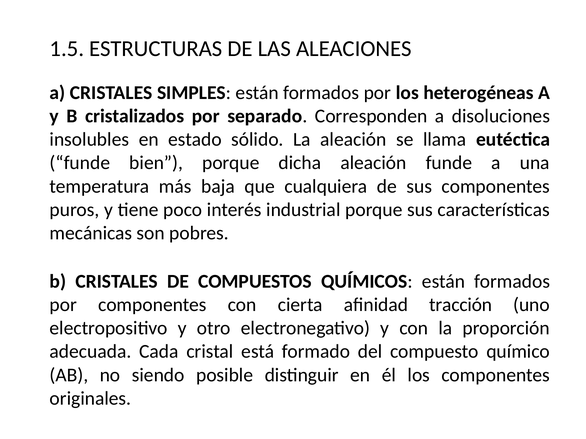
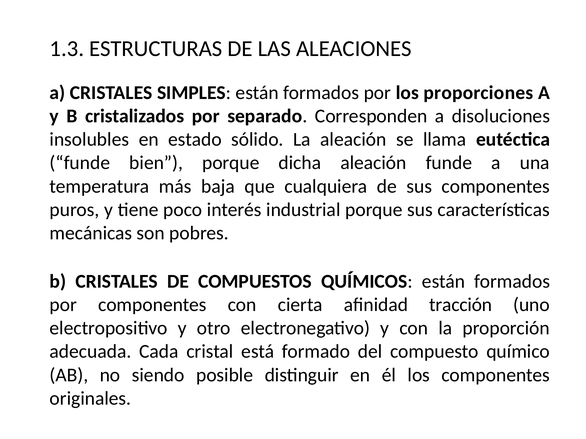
1.5: 1.5 -> 1.3 (67, 49)
heterogéneas: heterogéneas -> proporciones (478, 93)
